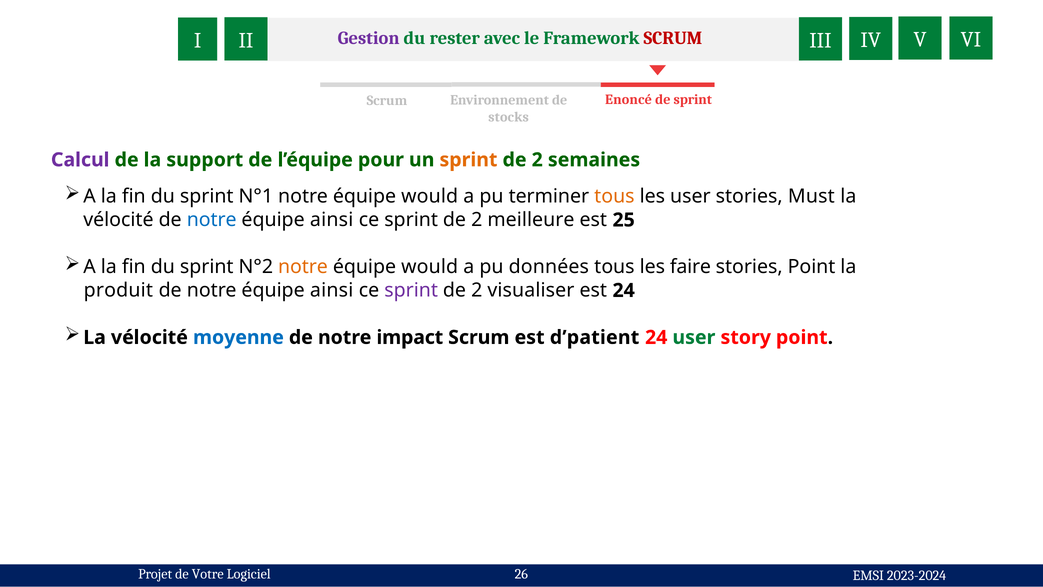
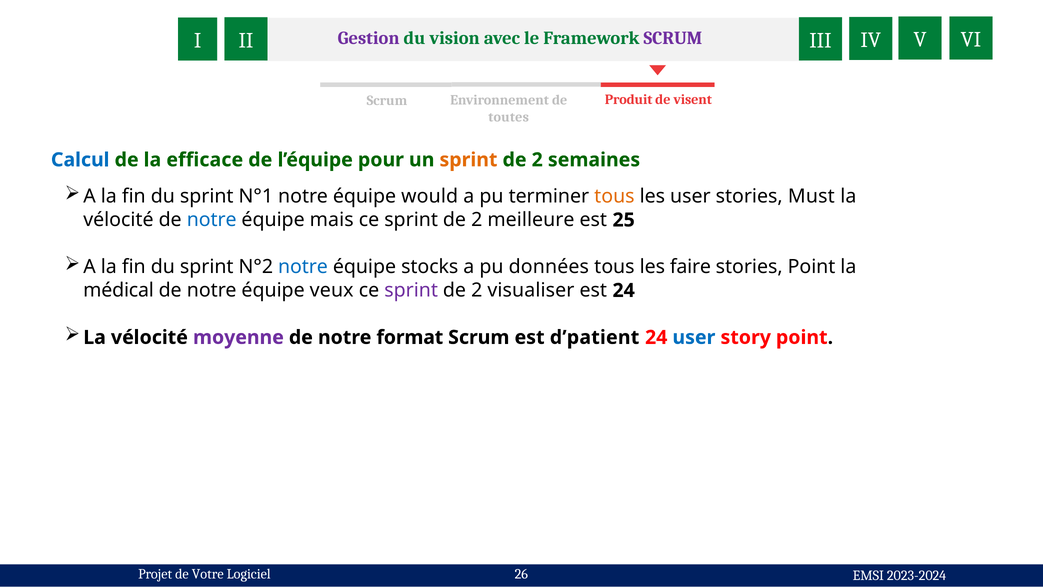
rester: rester -> vision (455, 38)
SCRUM colour: red -> purple (673, 38)
Enoncé: Enoncé -> Produit (629, 100)
de sprint: sprint -> visent (693, 100)
stocks: stocks -> toutes (509, 117)
Calcul colour: purple -> blue (80, 160)
support: support -> efficace (205, 160)
ainsi: ainsi -> mais (332, 220)
notre colour: orange -> blue (303, 267)
would: would -> stocks (430, 267)
produit: produit -> médical (119, 290)
ainsi: ainsi -> veux (332, 290)
moyenne colour: blue -> purple (238, 337)
impact: impact -> format (410, 337)
user colour: green -> blue (694, 337)
